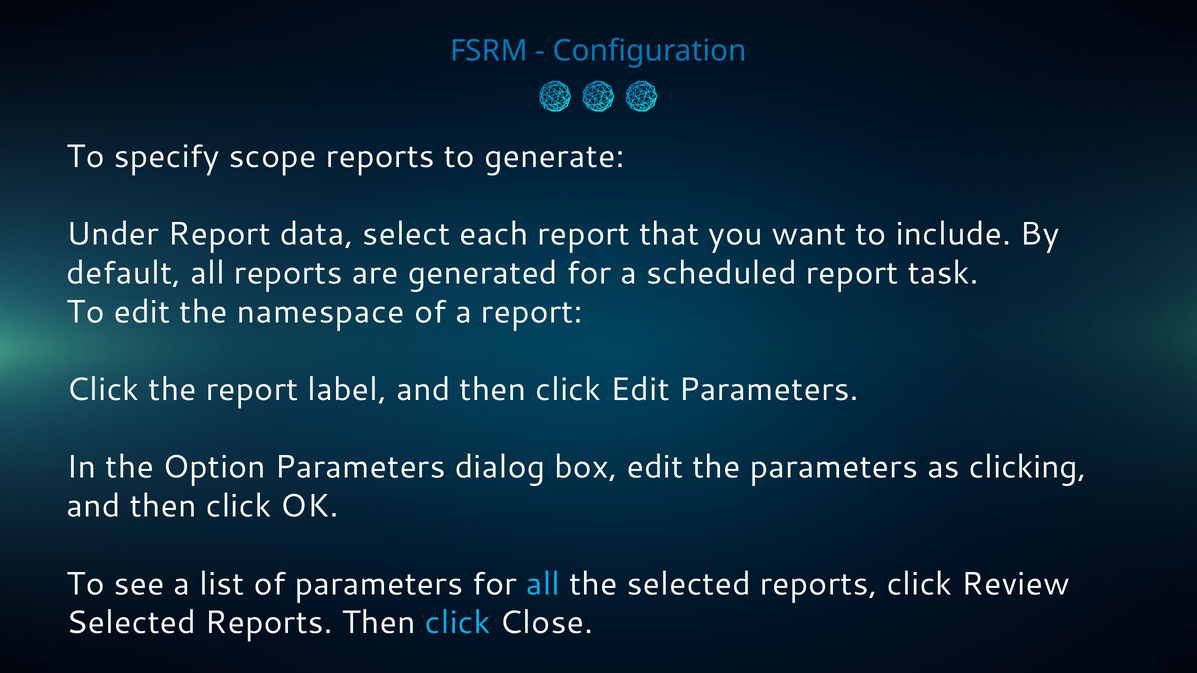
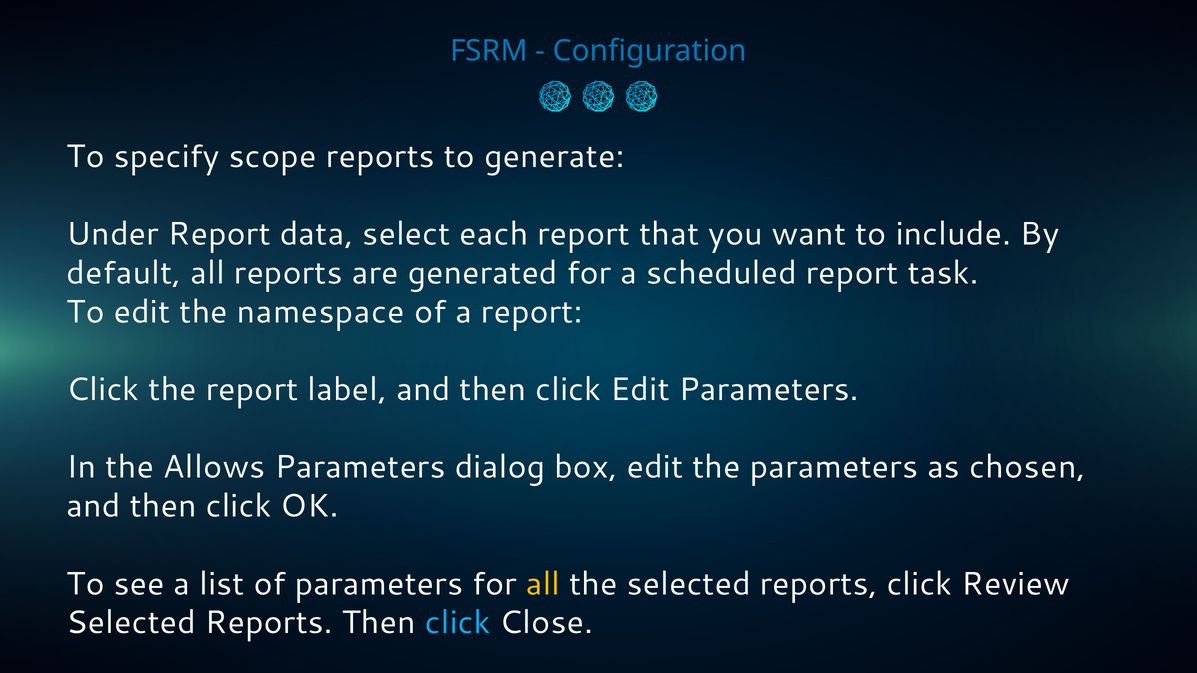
Option: Option -> Allows (214, 467)
clicking: clicking -> chosen (1028, 467)
all colour: light blue -> yellow (543, 584)
